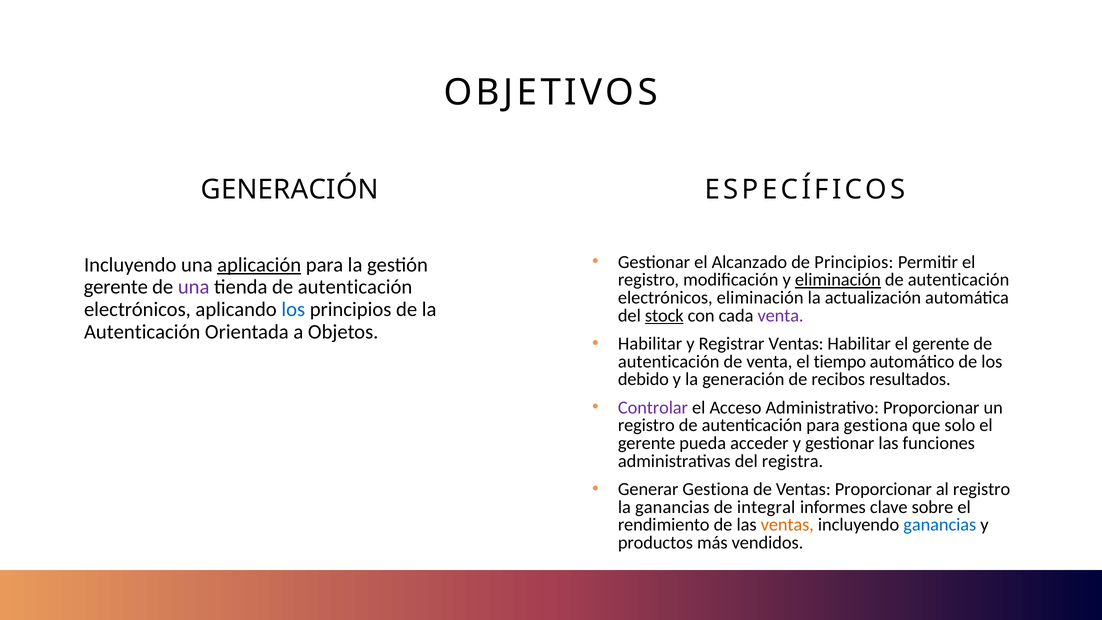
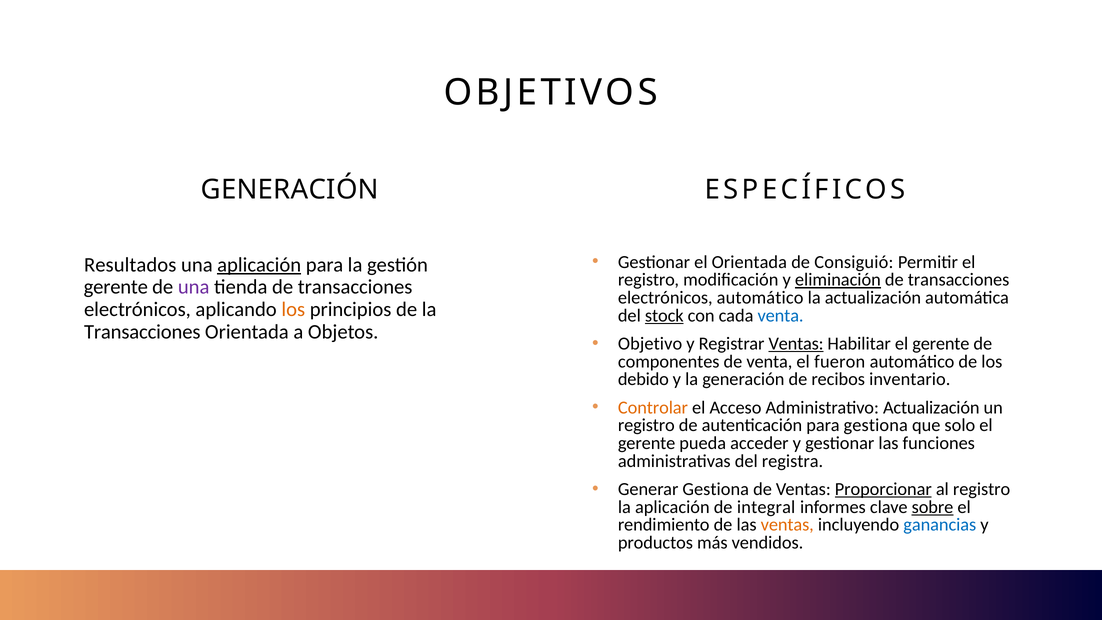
el Alcanzado: Alcanzado -> Orientada (749, 262)
de Principios: Principios -> Consiguió (854, 262)
Incluyendo: Incluyendo -> Resultados (130, 265)
autenticación: autenticación -> transacciones (959, 280)
tienda de autenticación: autenticación -> transacciones (355, 287)
electrónicos eliminación: eliminación -> automático (760, 298)
los colour: blue -> orange (293, 309)
venta colour: purple -> blue (781, 315)
Autenticación: Autenticación -> Transacciones (142, 332)
Habilitar: Habilitar -> Objetivo (650, 344)
Ventas underline: none -> present (796, 344)
autenticación: autenticación -> componentes (669, 361)
tiempo: tiempo -> fueron (840, 361)
resultados: resultados -> inventario (910, 379)
Controlar colour: purple -> orange (653, 407)
Administrativo Proporcionar: Proporcionar -> Actualización (931, 407)
Proporcionar underline: none -> present (883, 489)
la ganancias: ganancias -> aplicación (672, 507)
sobre underline: none -> present (933, 507)
